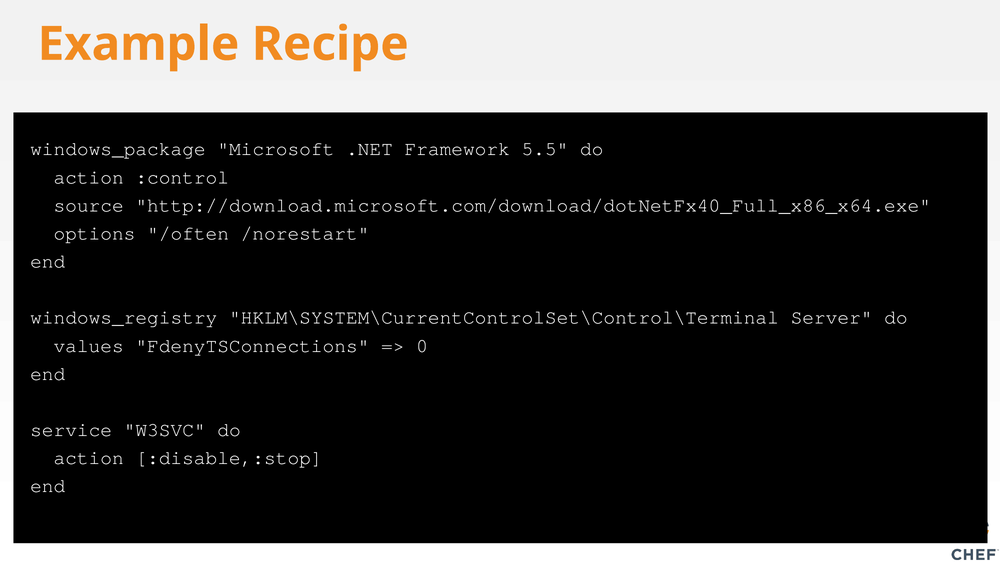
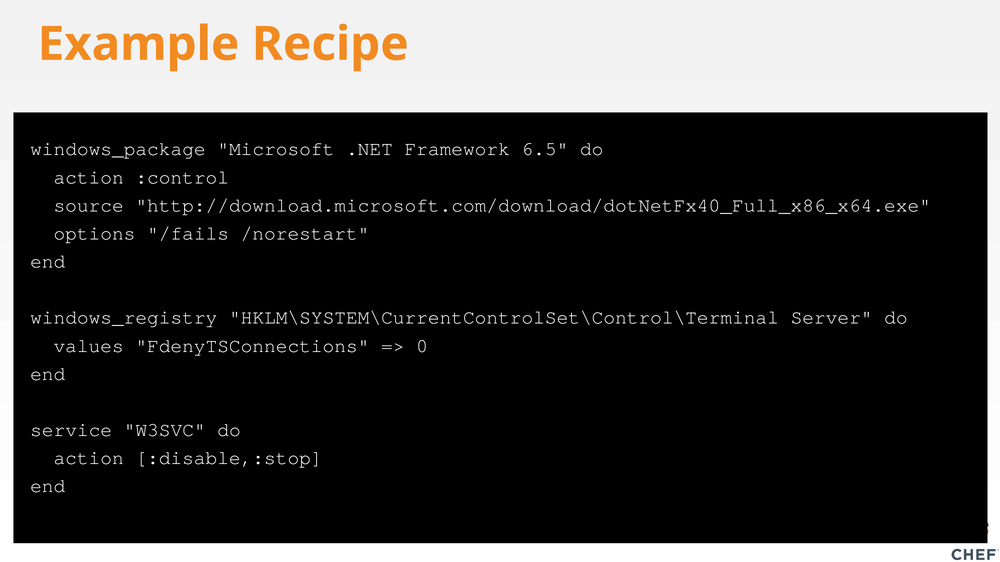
5.5: 5.5 -> 6.5 (545, 149)
/often: /often -> /fails (188, 233)
